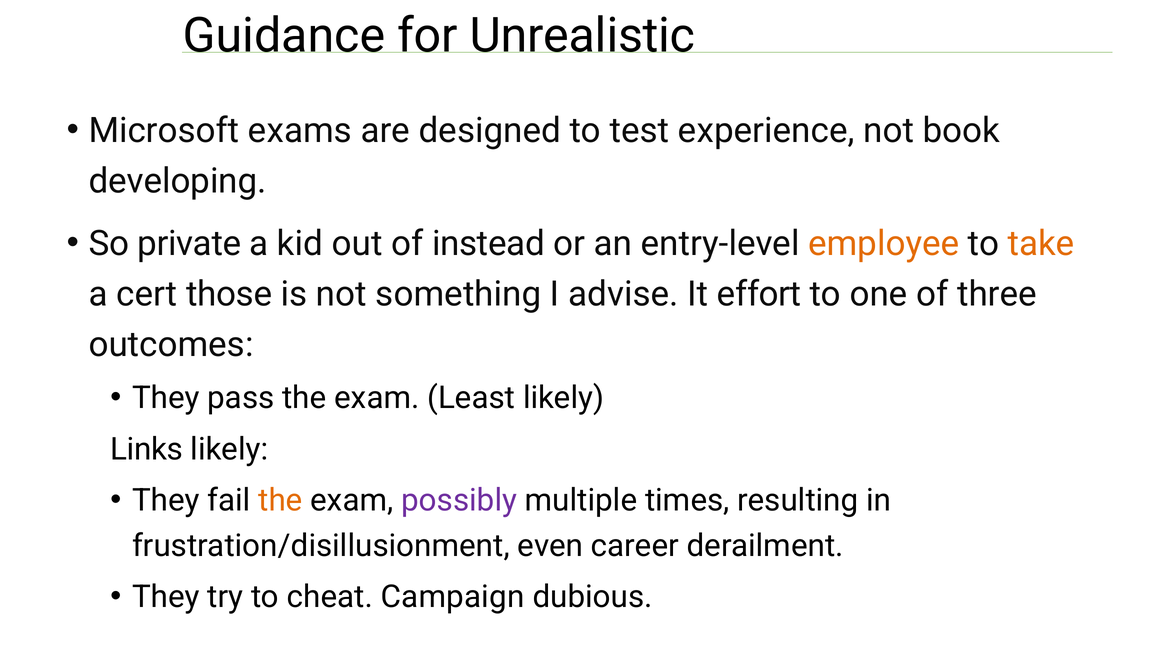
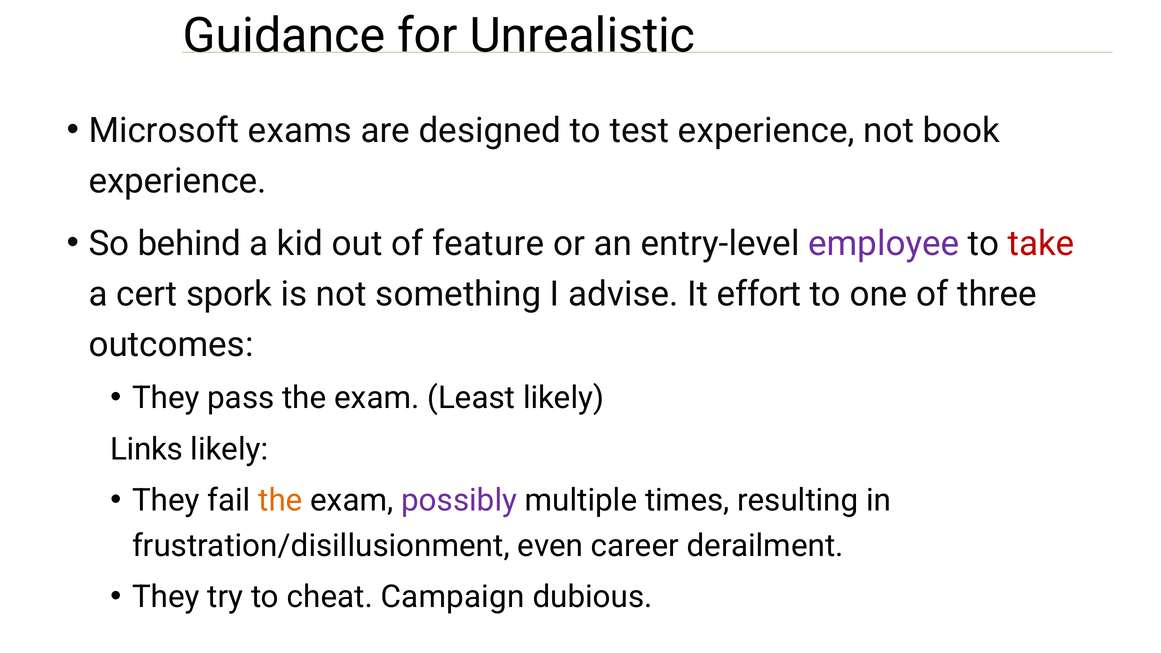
developing: developing -> experience (178, 181)
private: private -> behind (189, 244)
instead: instead -> feature (488, 244)
employee colour: orange -> purple (884, 244)
take colour: orange -> red (1041, 244)
those: those -> spork (229, 294)
